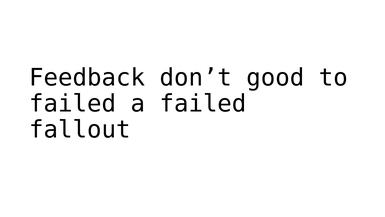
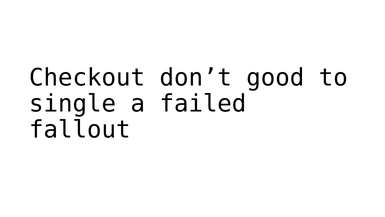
Feedback: Feedback -> Checkout (87, 78)
failed: failed -> single (73, 103)
